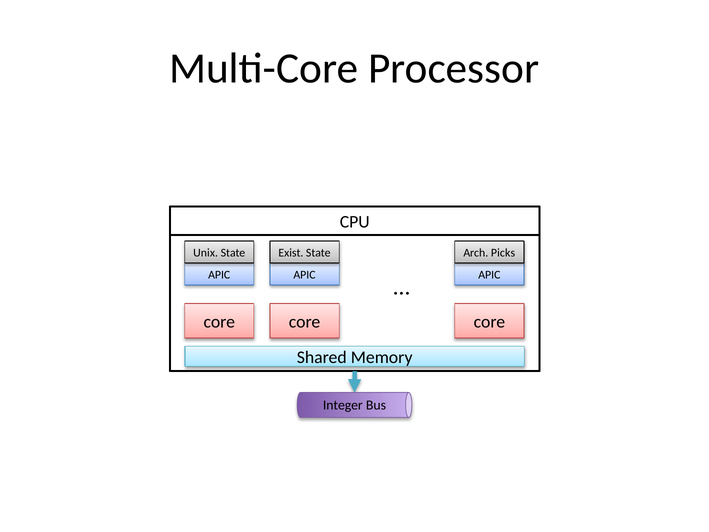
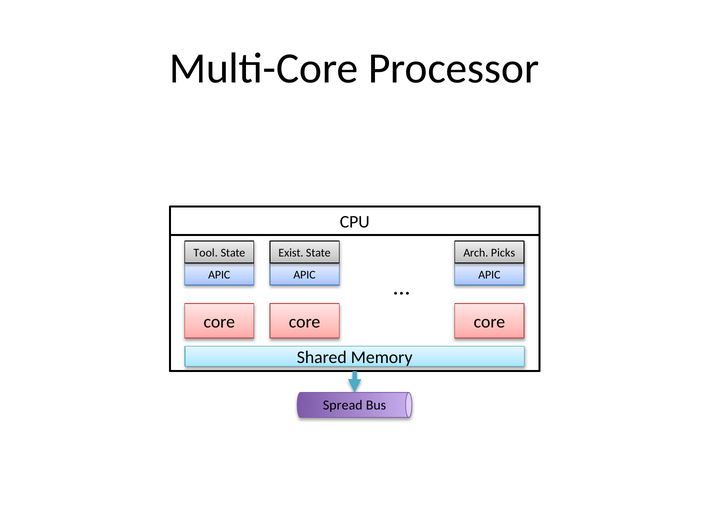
Unix: Unix -> Tool (206, 253)
Integer: Integer -> Spread (343, 405)
